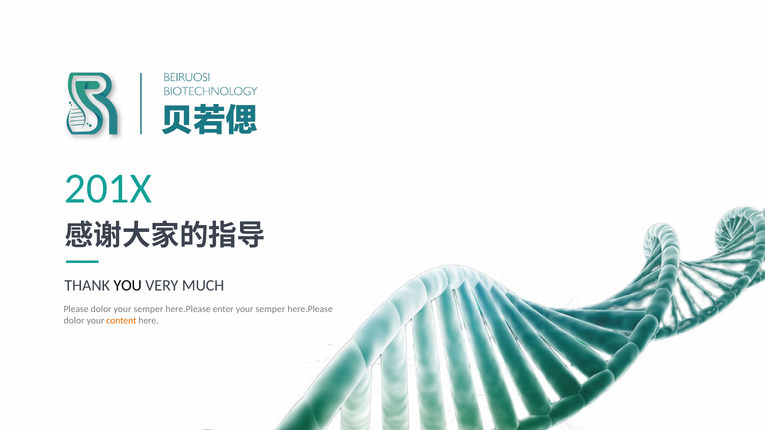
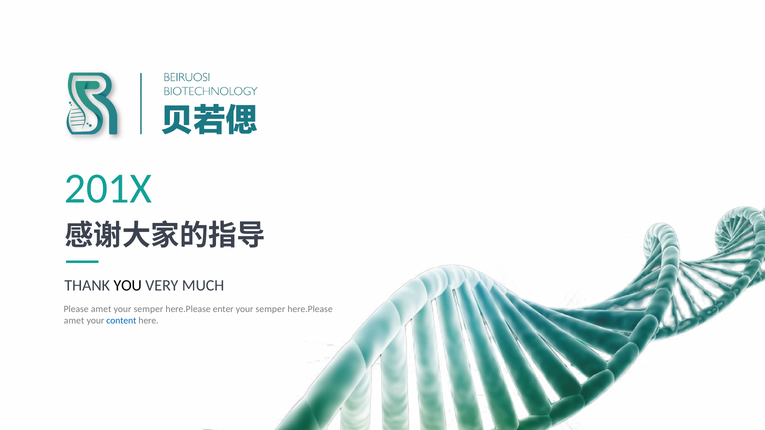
Please dolor: dolor -> amet (101, 309)
dolor: dolor -> amet (74, 321)
content colour: orange -> blue (121, 321)
